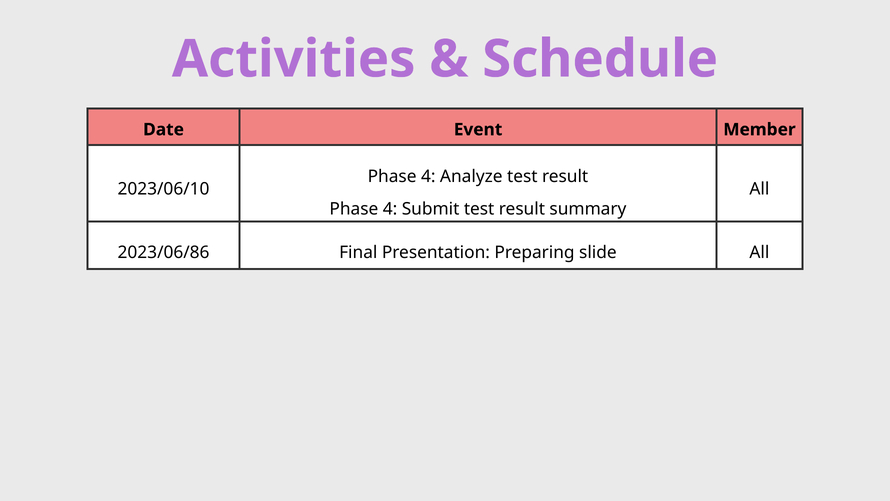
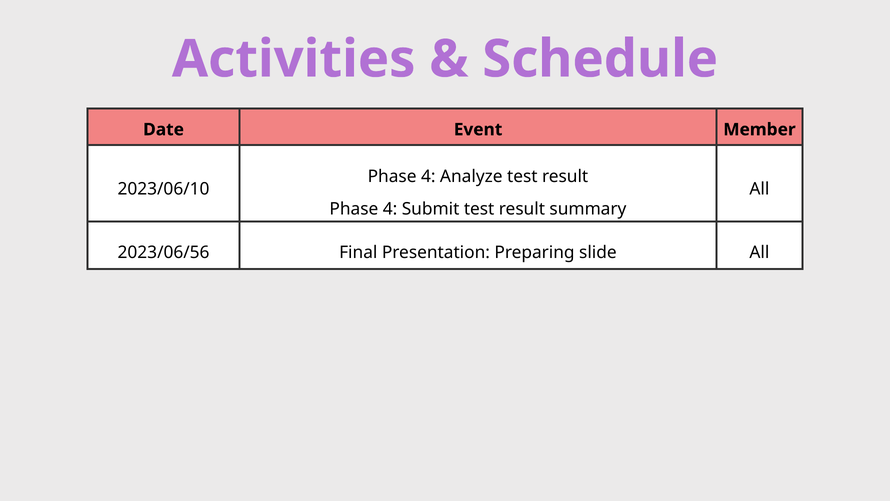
2023/06/86: 2023/06/86 -> 2023/06/56 (164, 252)
